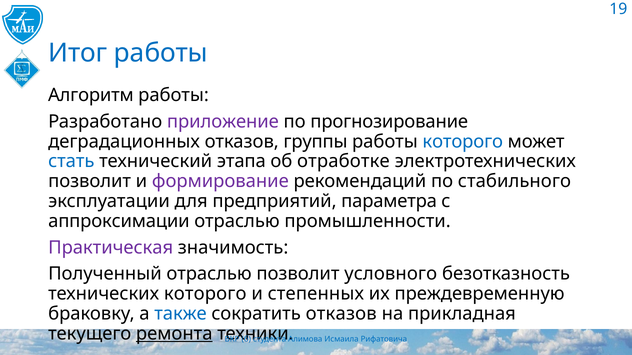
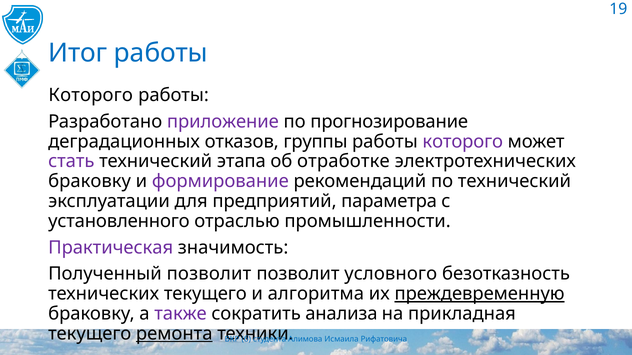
Алгоритм: Алгоритм -> Которого (91, 95)
которого colour: blue -> purple (463, 142)
стать colour: blue -> purple (71, 162)
позволит: позволит -> браковку (90, 181)
по стабильного: стабильного -> технический (514, 181)
аппроксимации: аппроксимации -> установленного (119, 221)
Полученный отраслью: отраслью -> позволит (209, 274)
технических которого: которого -> текущего (205, 294)
степенных: степенных -> алгоритма (316, 294)
преждевременную underline: none -> present (480, 294)
также colour: blue -> purple (181, 314)
сократить отказов: отказов -> анализа (341, 314)
